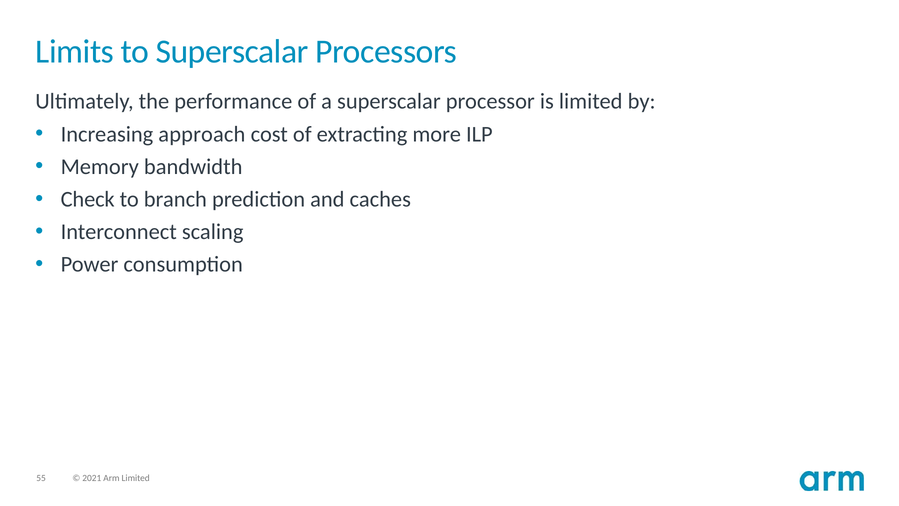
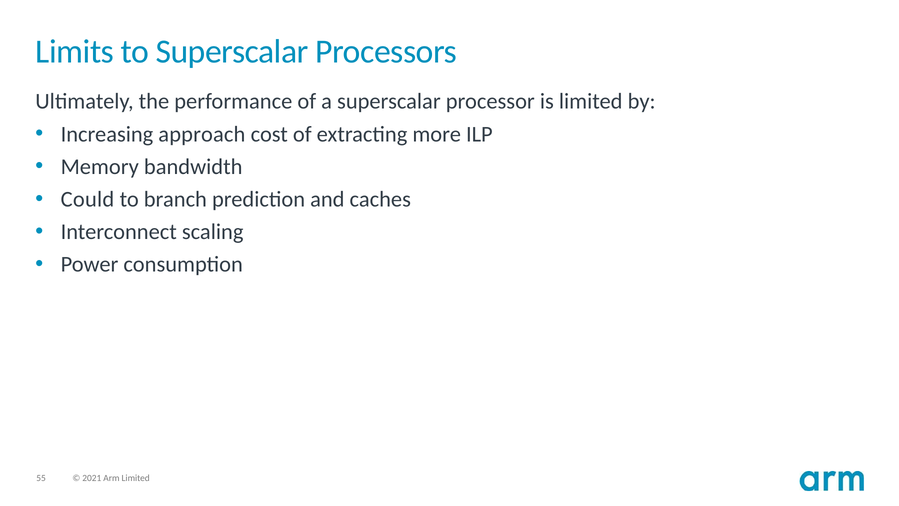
Check: Check -> Could (87, 199)
